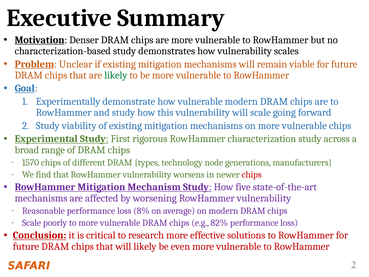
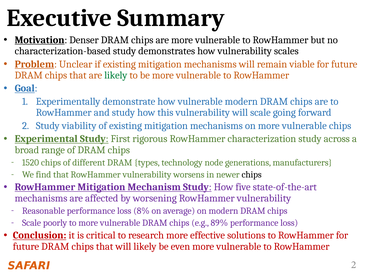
1570: 1570 -> 1520 (31, 162)
chips colour: red -> black (252, 174)
82%: 82% -> 89% (219, 223)
